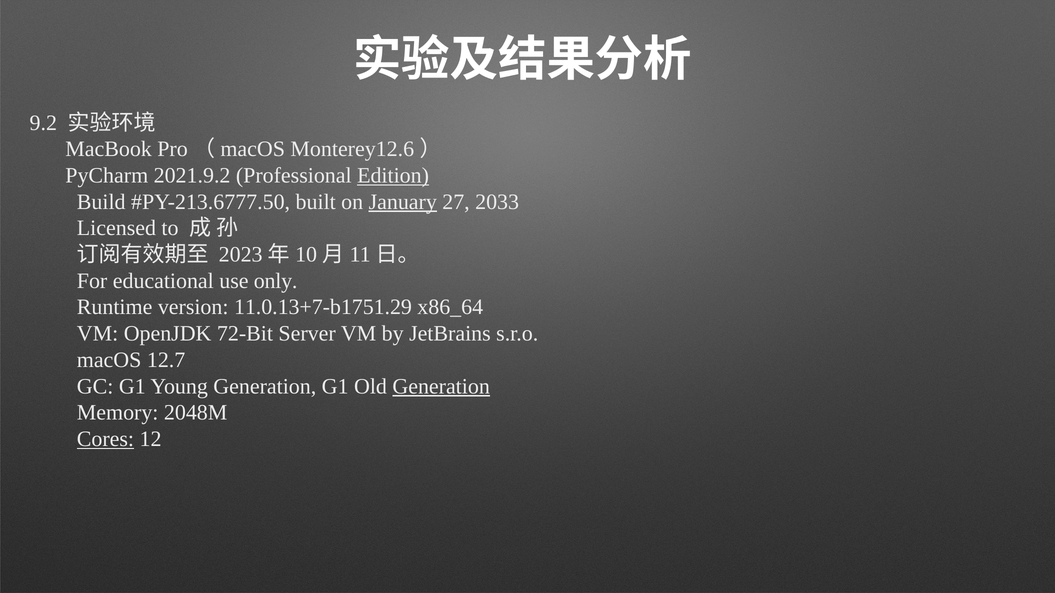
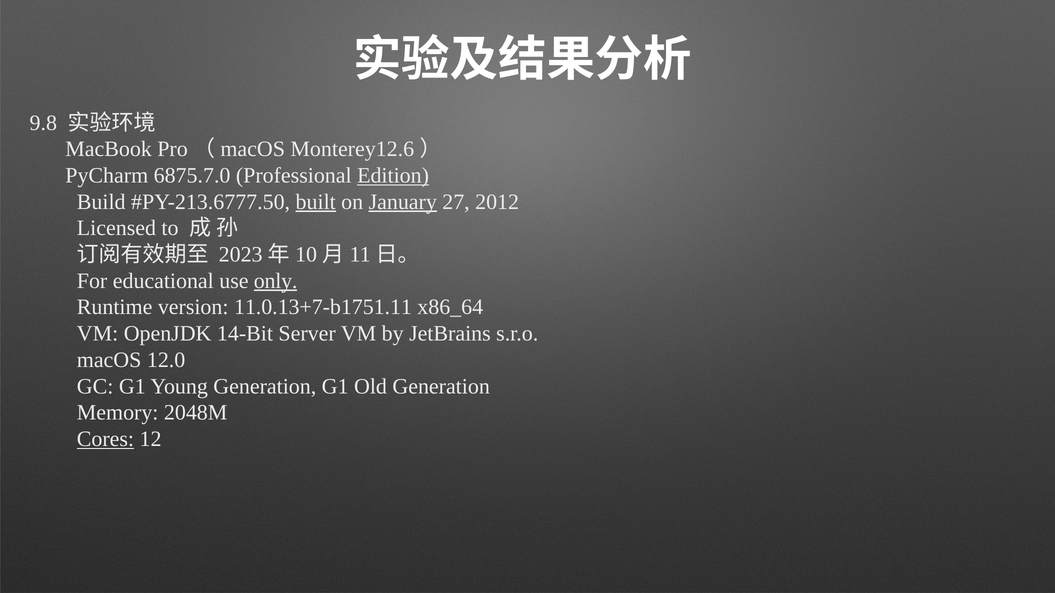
9.2: 9.2 -> 9.8 (43, 123)
2021.9.2: 2021.9.2 -> 6875.7.0 (192, 176)
built underline: none -> present (316, 202)
2033: 2033 -> 2012 (497, 202)
only underline: none -> present (276, 281)
11.0.13+7-b1751.29: 11.0.13+7-b1751.29 -> 11.0.13+7-b1751.11 (323, 307)
72-Bit: 72-Bit -> 14-Bit (245, 334)
12.7: 12.7 -> 12.0 (166, 360)
Generation underline: present -> none (441, 387)
